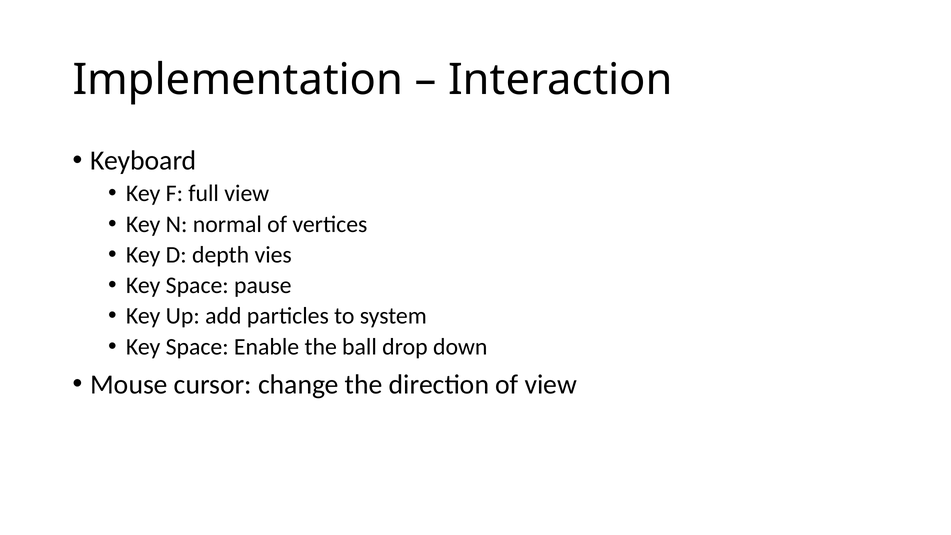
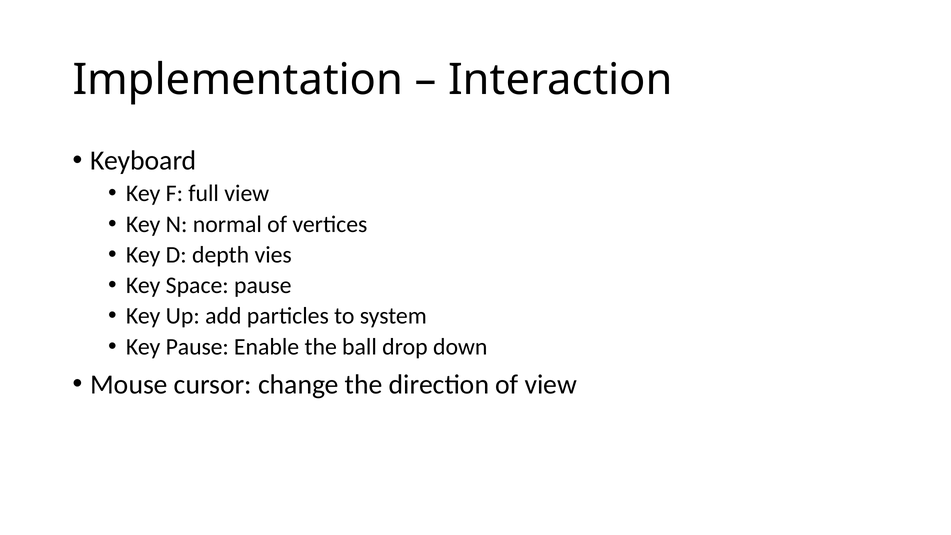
Space: Space -> Pause (197, 347)
